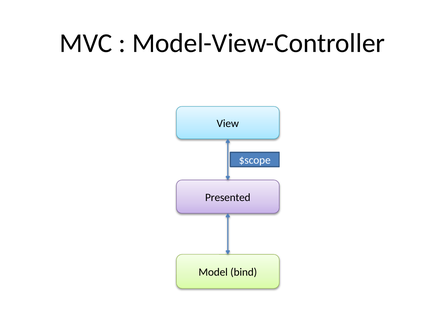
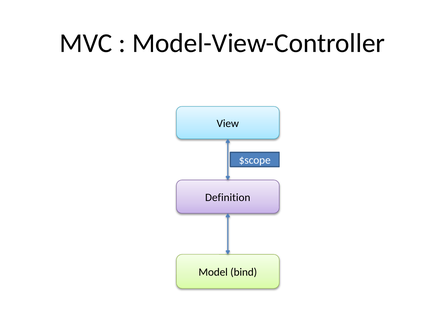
Presented: Presented -> Definition (228, 197)
